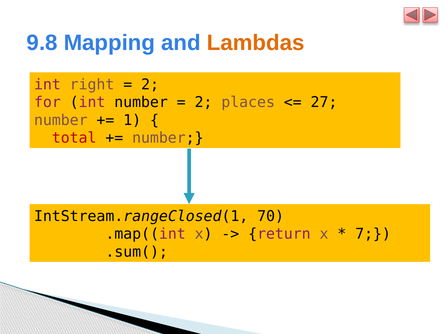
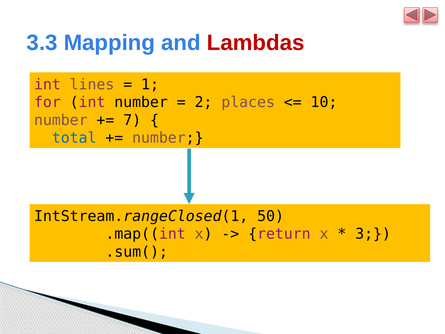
9.8: 9.8 -> 3.3 (42, 43)
Lambdas colour: orange -> red (256, 43)
right: right -> lines (92, 84)
2: 2 -> 1 (150, 84)
27: 27 -> 10 (324, 102)
1: 1 -> 7 (132, 120)
total colour: red -> blue (74, 138)
70: 70 -> 50 (271, 216)
7: 7 -> 3 (373, 234)
